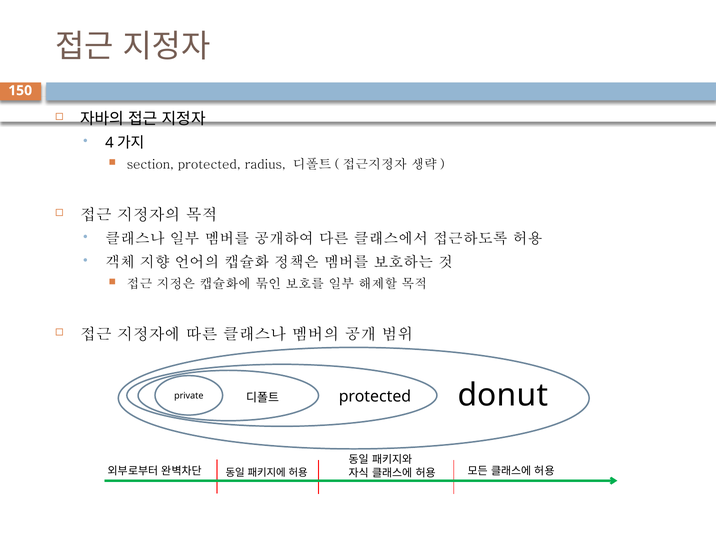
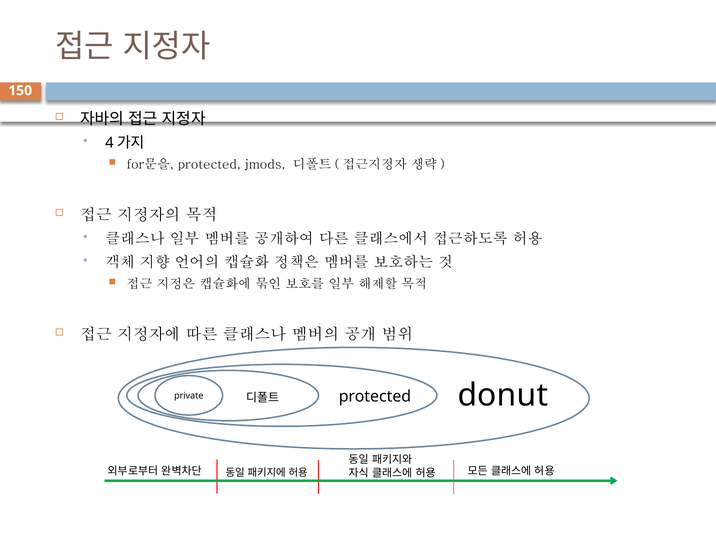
section: section -> for문을 (150, 165)
radius: radius -> jmods (265, 165)
